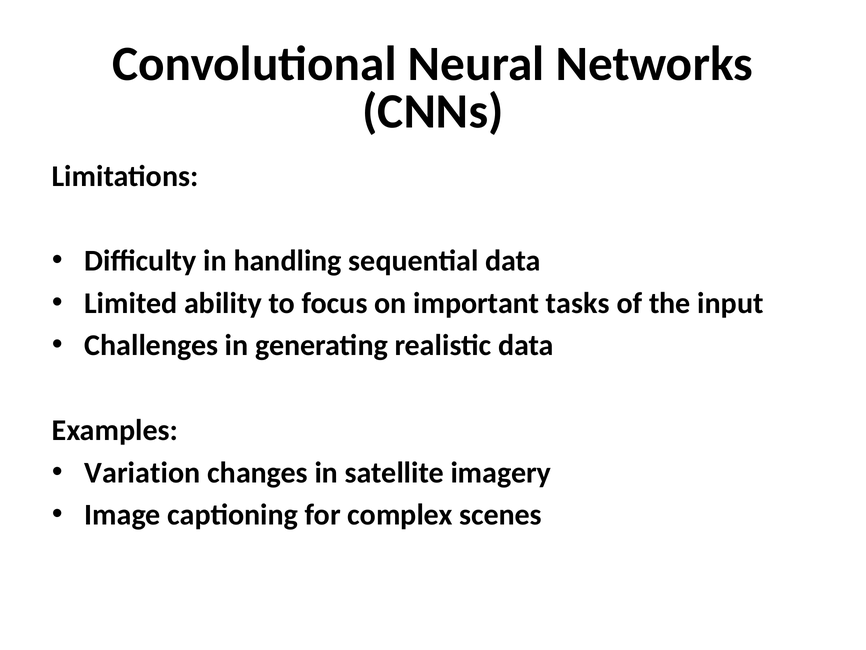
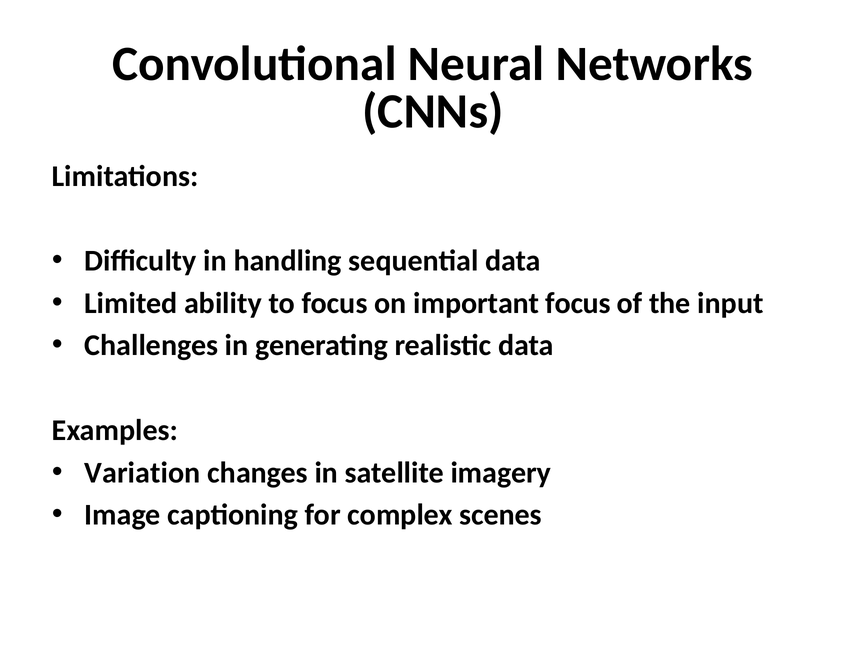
important tasks: tasks -> focus (578, 303)
